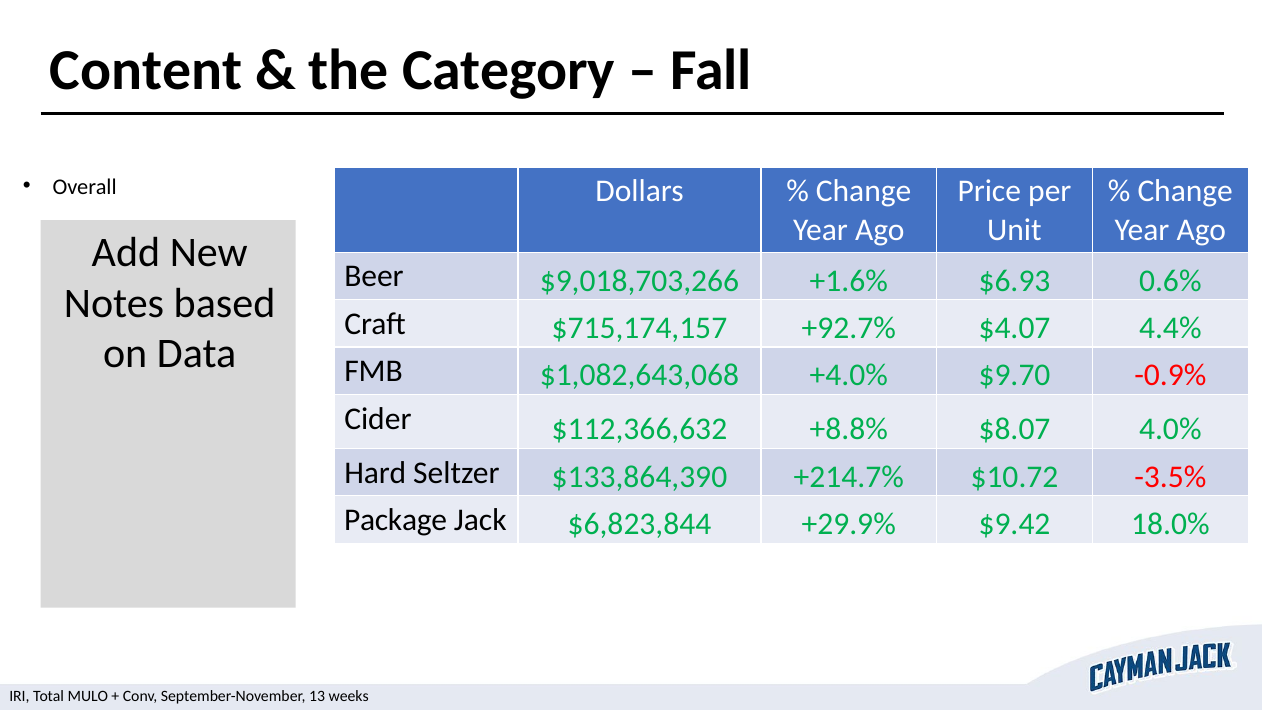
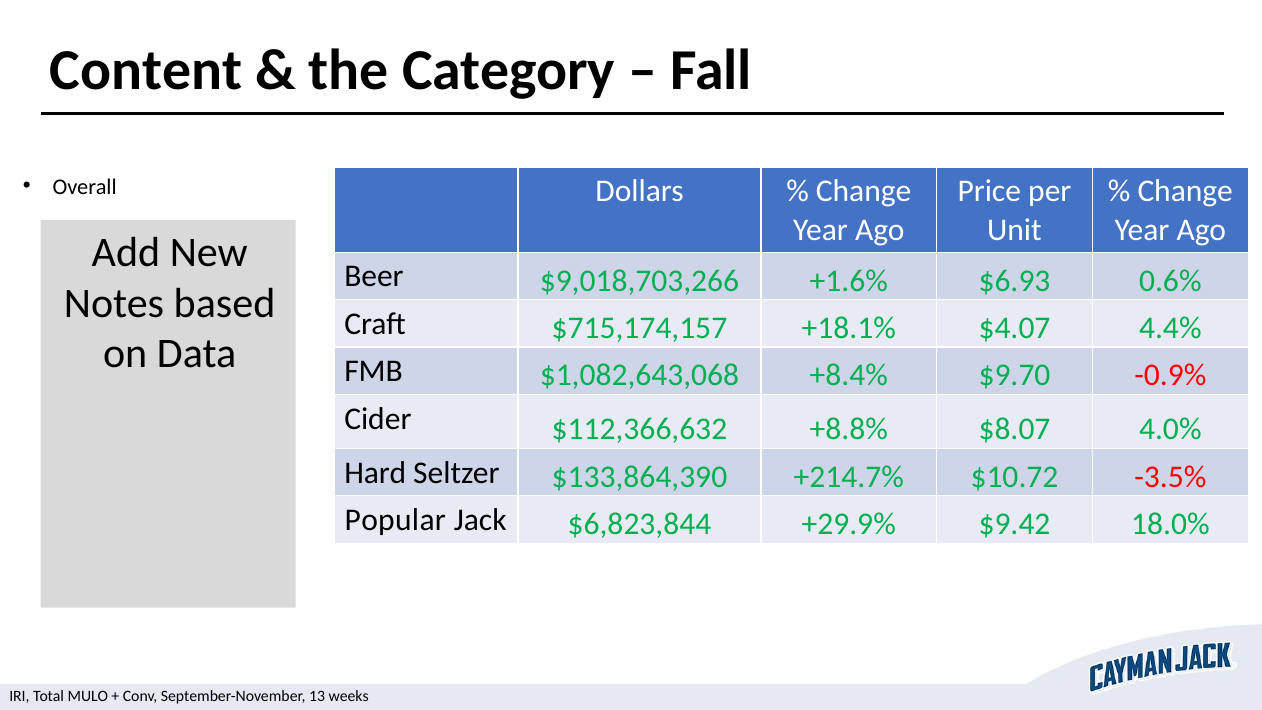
+92.7%: +92.7% -> +18.1% (849, 328)
+4.0%: +4.0% -> +8.4% (849, 375)
Package: Package -> Popular (395, 520)
